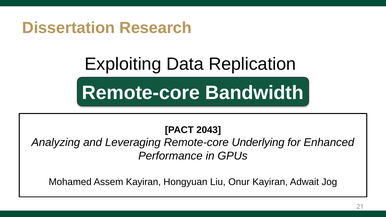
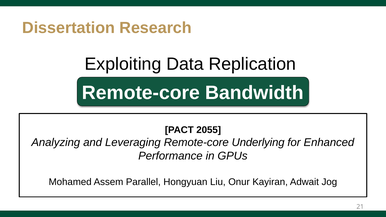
2043: 2043 -> 2055 (209, 130)
Assem Kayiran: Kayiran -> Parallel (143, 182)
